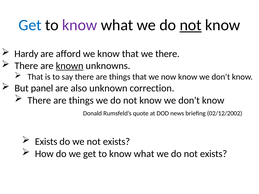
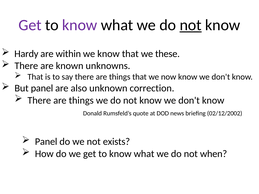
Get colour: blue -> purple (30, 25)
afford: afford -> within (68, 54)
we there: there -> these (167, 54)
known underline: present -> none (70, 66)
Exists: Exists -> Panel (46, 142)
do not exists: exists -> when (214, 154)
